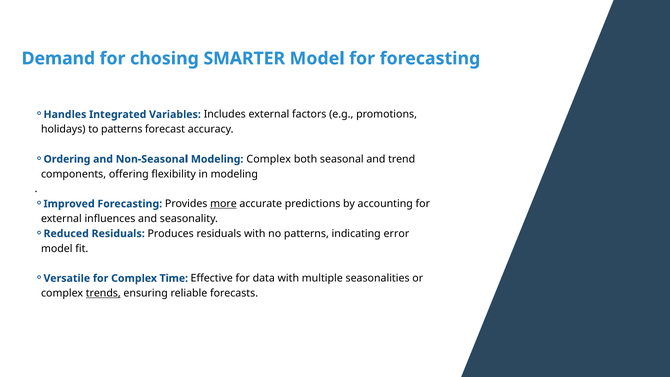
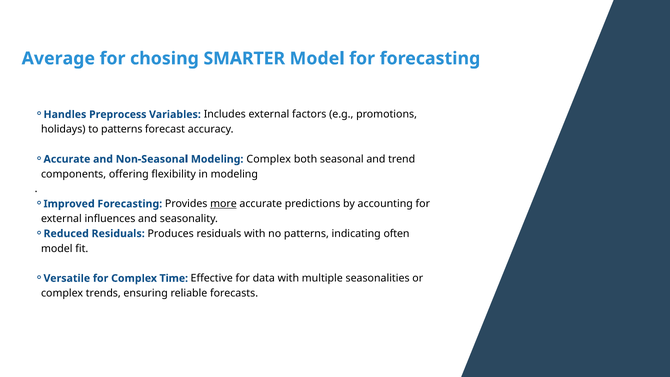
Demand: Demand -> Average (58, 58)
Integrated: Integrated -> Preprocess (118, 114)
Ordering: Ordering -> Accurate (67, 159)
error: error -> often (397, 234)
trends underline: present -> none (103, 293)
